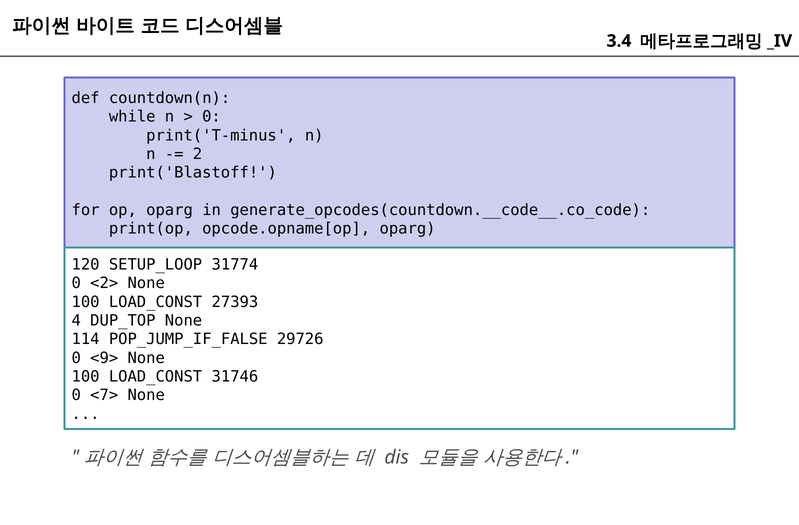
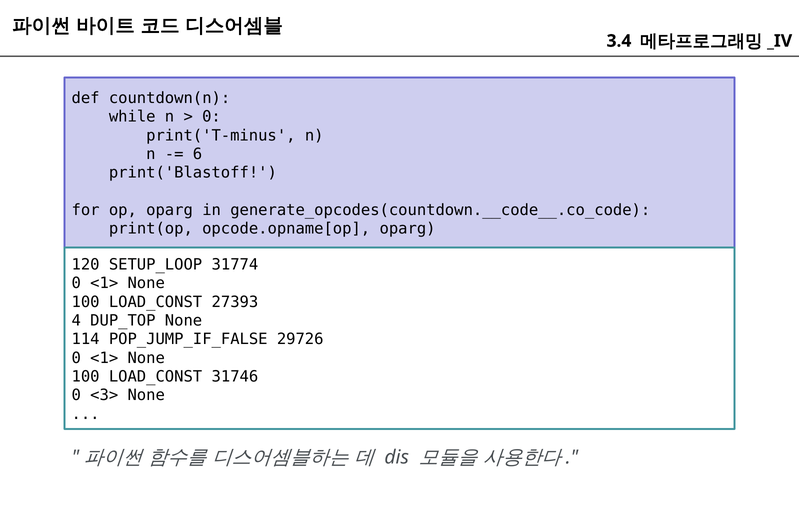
2: 2 -> 6 (198, 154)
<2>: <2> -> <1> (104, 283)
<9>: <9> -> <1> (104, 358)
<7>: <7> -> <3> (104, 395)
